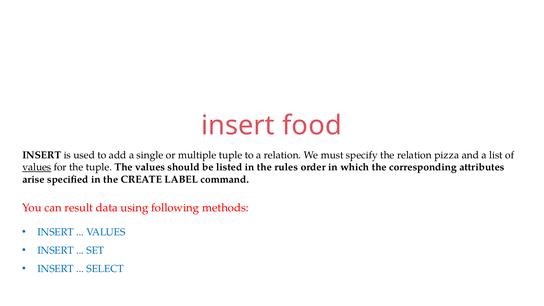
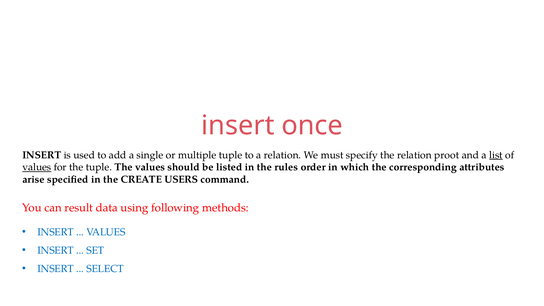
food: food -> once (312, 126)
pizza: pizza -> proot (447, 155)
list underline: none -> present (496, 155)
LABEL: LABEL -> USERS (181, 180)
